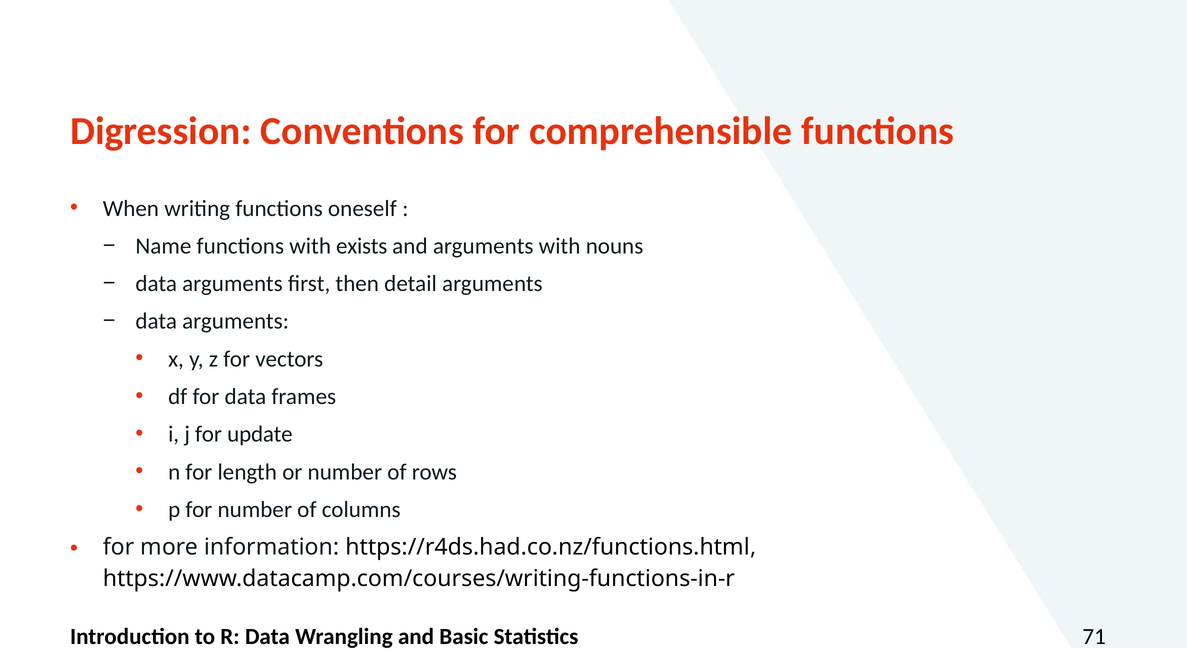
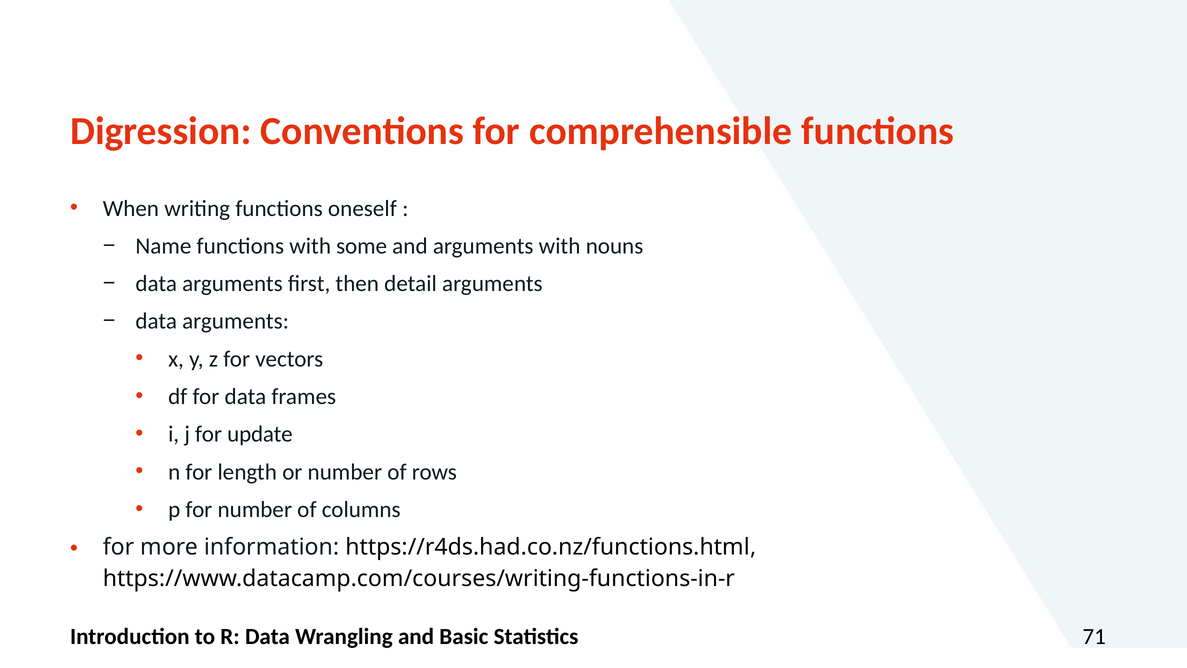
exists: exists -> some (362, 246)
